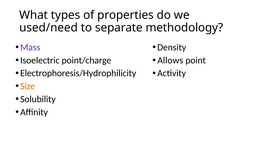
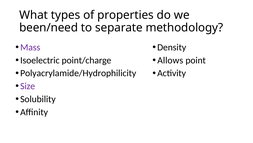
used/need: used/need -> been/need (49, 28)
Electrophoresis/Hydrophilicity: Electrophoresis/Hydrophilicity -> Polyacrylamide/Hydrophilicity (78, 73)
Size colour: orange -> purple (28, 86)
